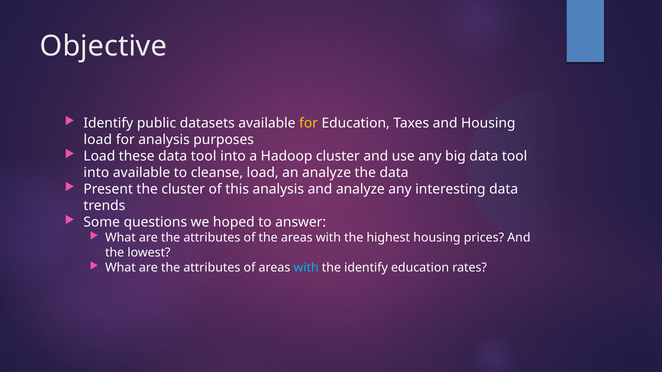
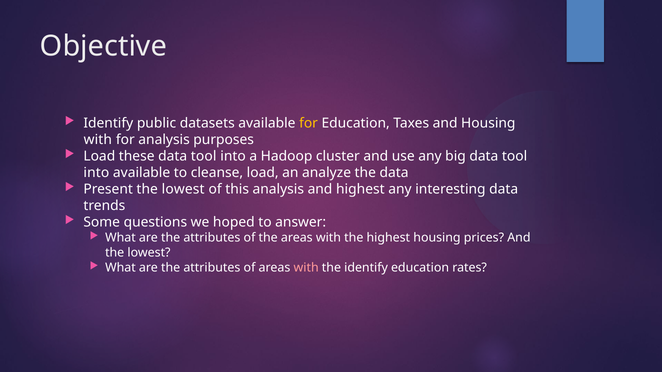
load: load -> with (98, 140)
Present the cluster: cluster -> lowest (183, 189)
and analyze: analyze -> highest (360, 189)
with colour: light blue -> pink (306, 268)
